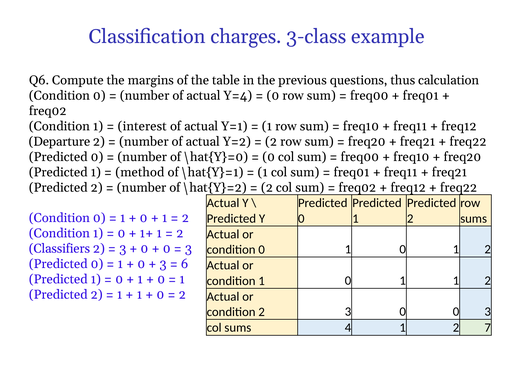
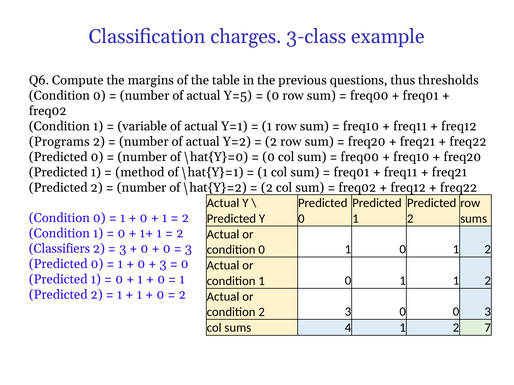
calculation: calculation -> thresholds (448, 81)
Y=4: Y=4 -> Y=5 (238, 96)
interest: interest -> variable (142, 127)
Departure: Departure -> Programs (59, 142)
6: 6 -> 0 (185, 265)
